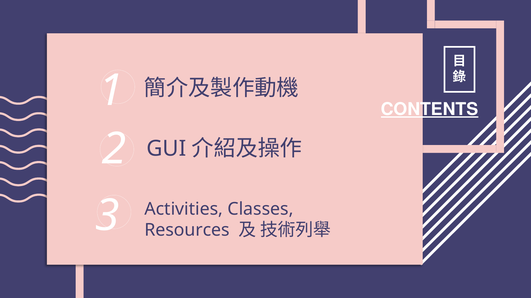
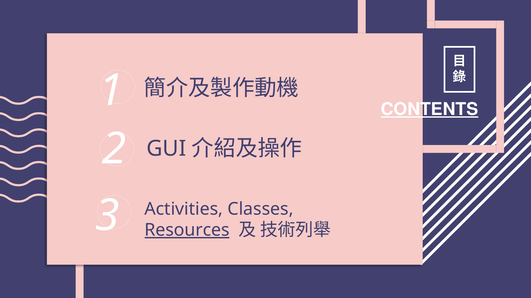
Resources underline: none -> present (187, 231)
